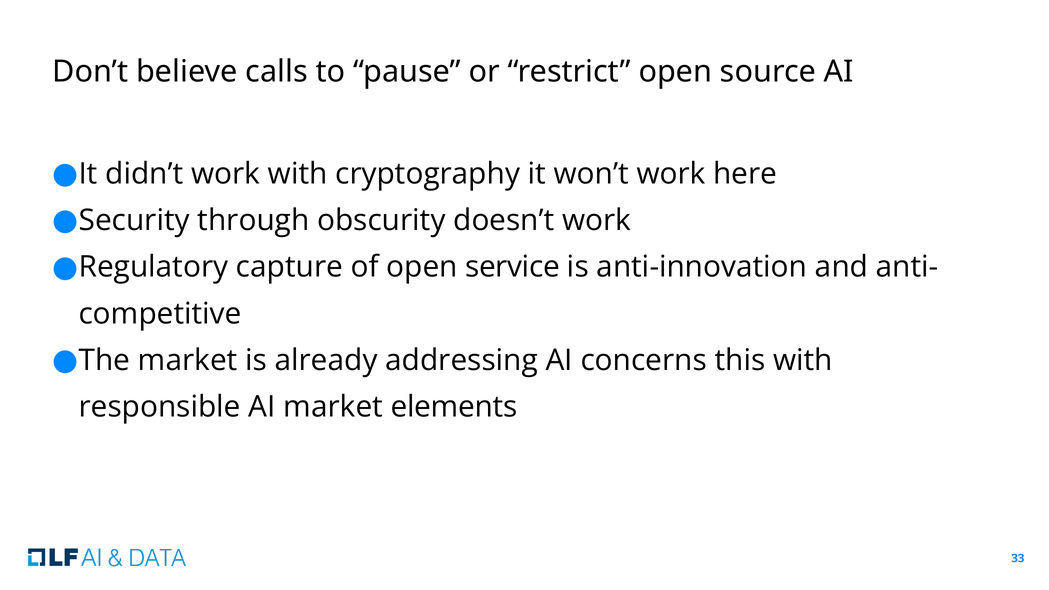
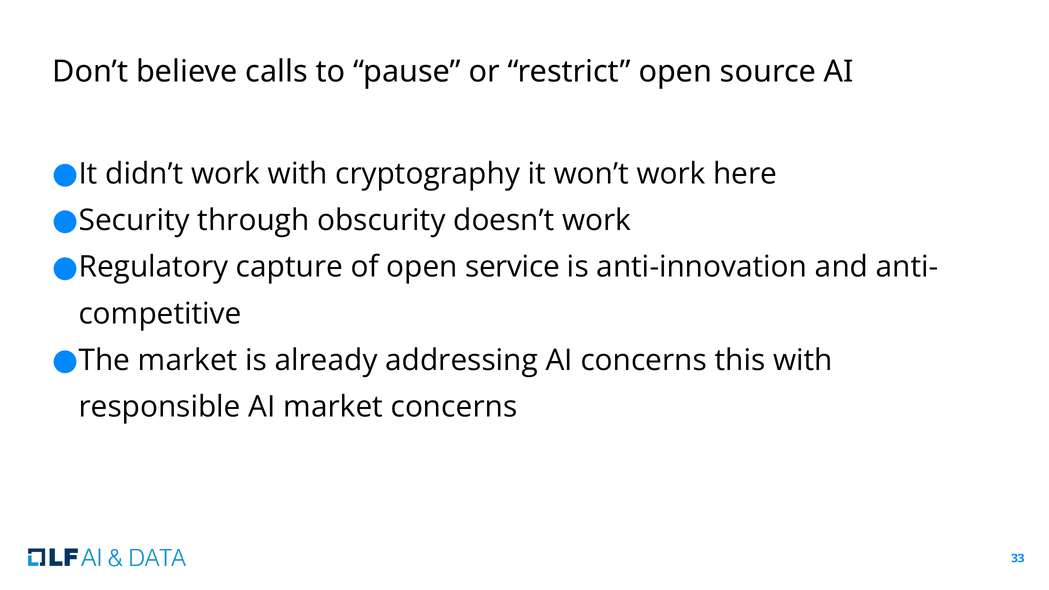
market elements: elements -> concerns (454, 407)
